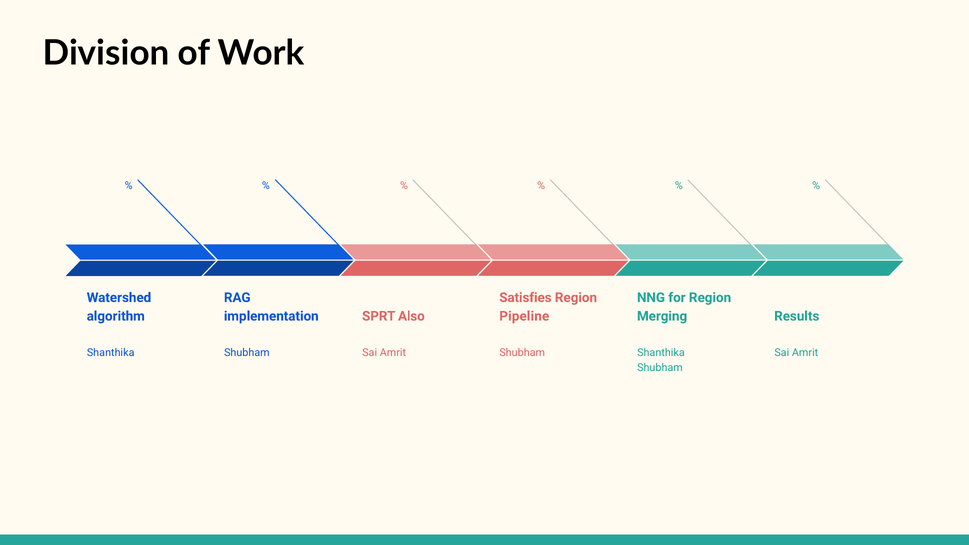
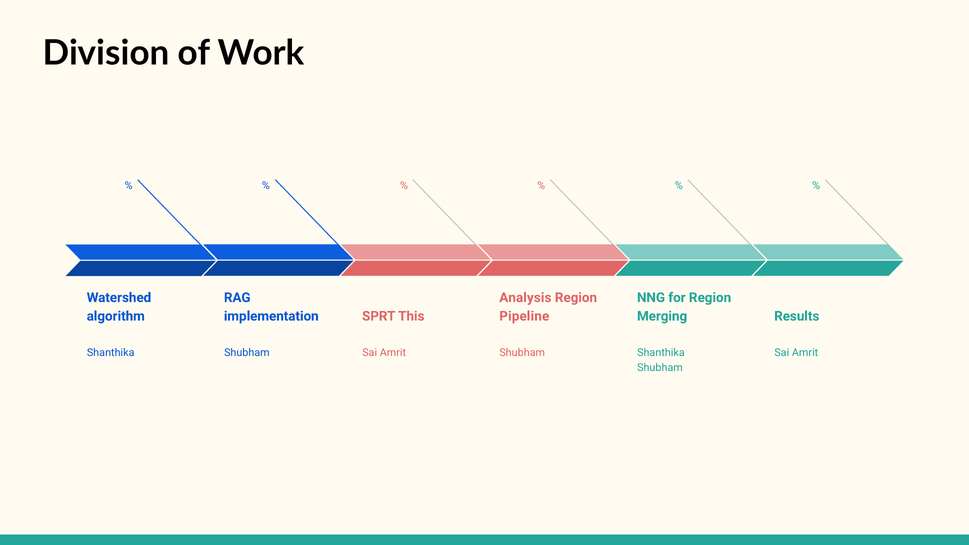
Satisfies: Satisfies -> Analysis (525, 298)
Also: Also -> This (411, 316)
